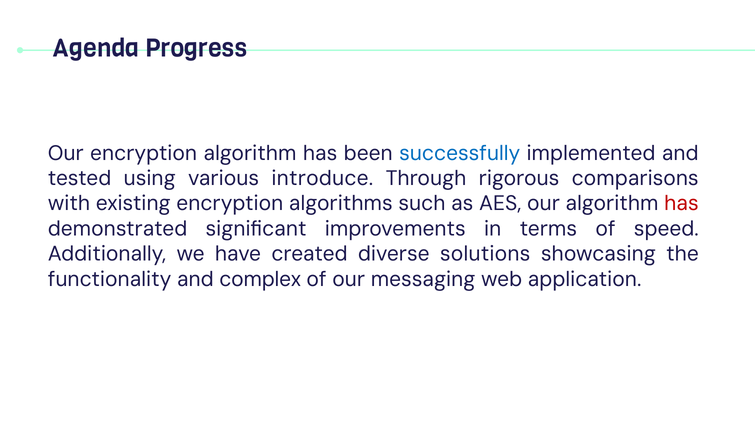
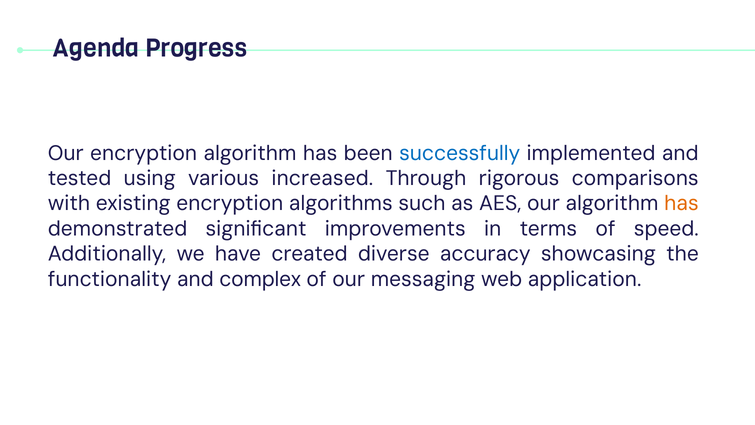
introduce: introduce -> increased (322, 178)
has colour: red -> orange (681, 203)
solutions: solutions -> accuracy (485, 254)
